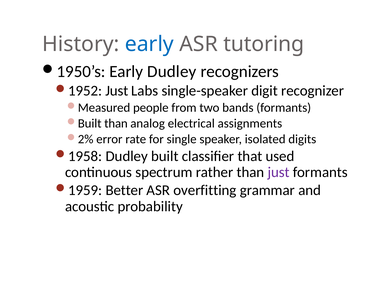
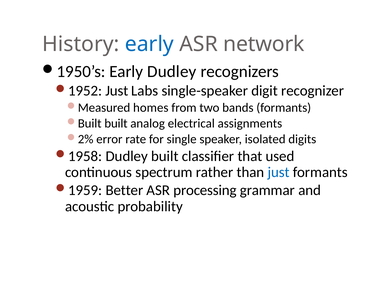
tutoring: tutoring -> network (264, 44)
people: people -> homes (151, 108)
than: than -> built (116, 124)
just colour: purple -> blue (279, 172)
overfitting: overfitting -> processing (205, 190)
